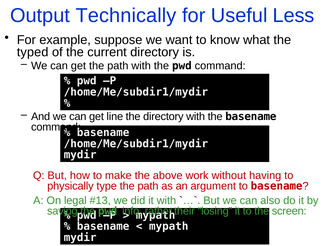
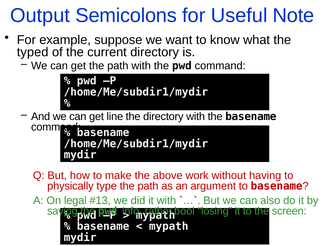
Technically: Technically -> Semicolons (126, 15)
Less: Less -> Note (294, 15)
their: their -> bool (184, 210)
